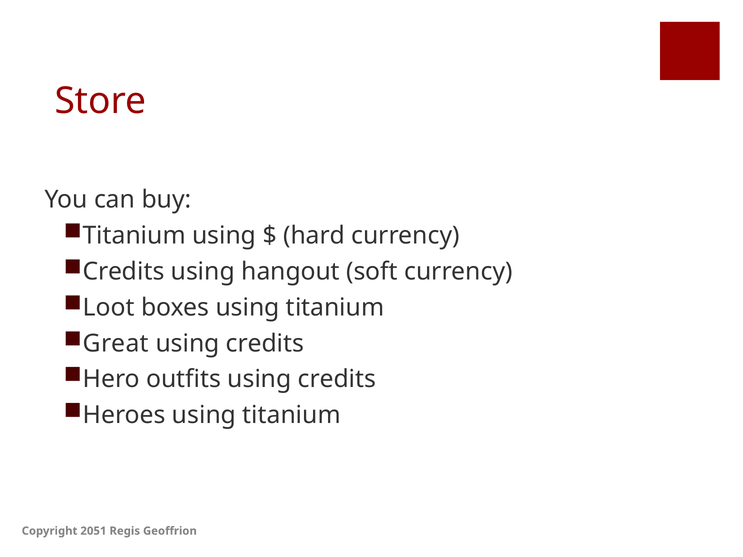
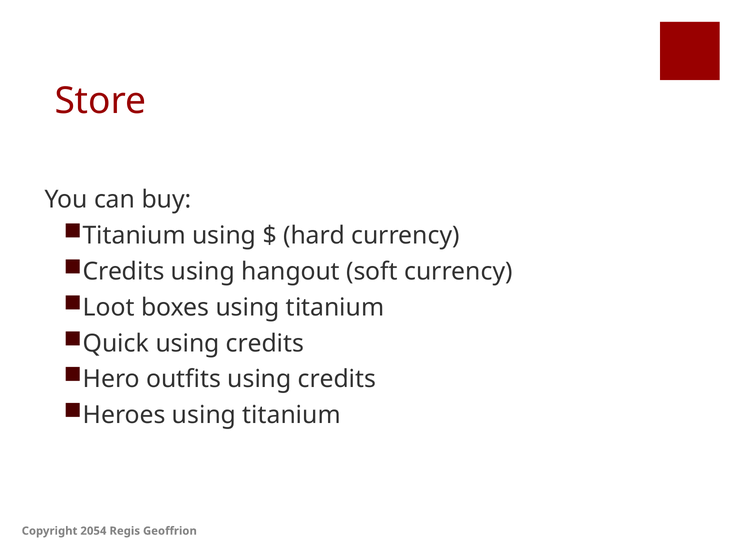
Great: Great -> Quick (116, 344)
2051: 2051 -> 2054 (93, 531)
